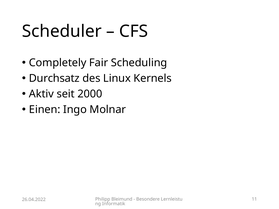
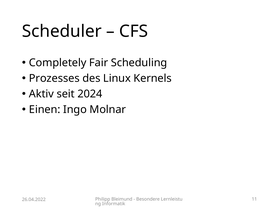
Durchsatz: Durchsatz -> Prozesses (54, 78)
2000: 2000 -> 2024 (90, 94)
